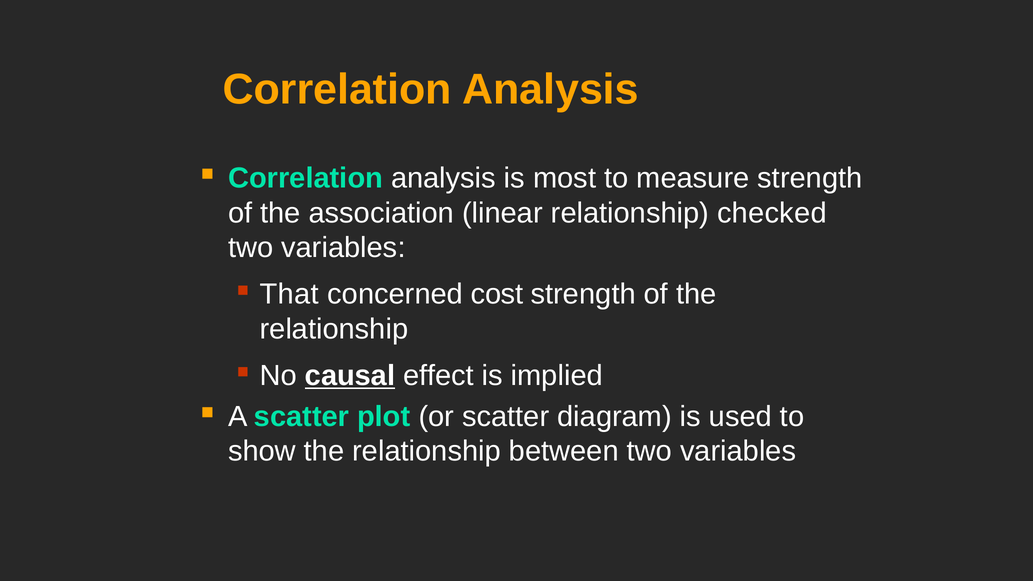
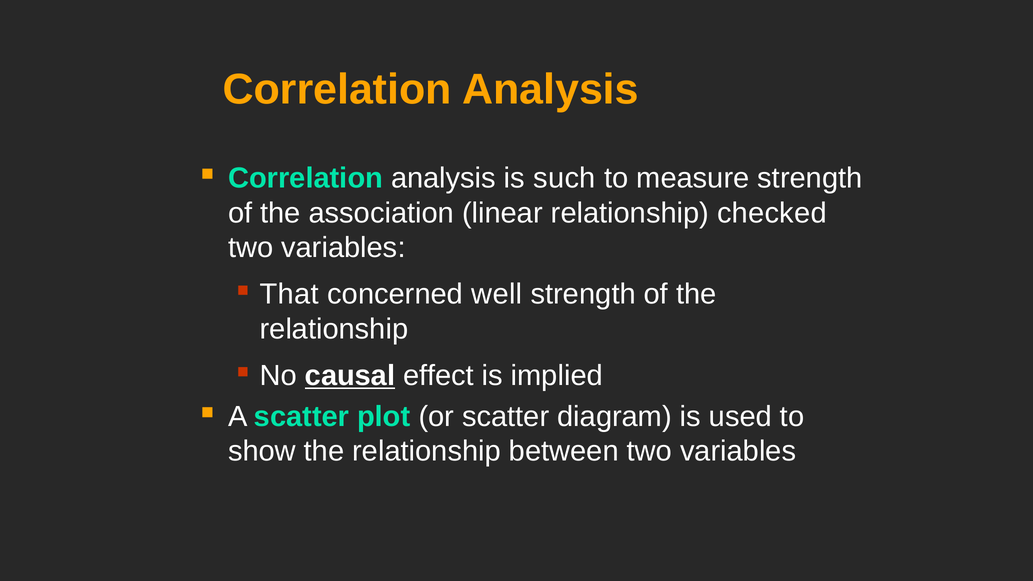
most: most -> such (564, 178)
cost: cost -> well (497, 294)
